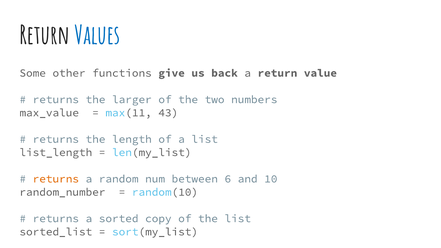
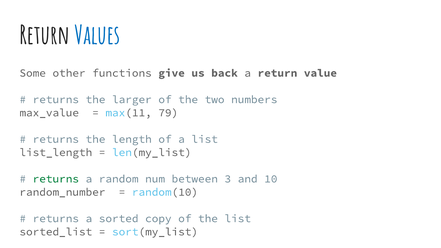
43: 43 -> 79 (168, 113)
returns colour: orange -> green (56, 179)
6: 6 -> 3 (228, 179)
